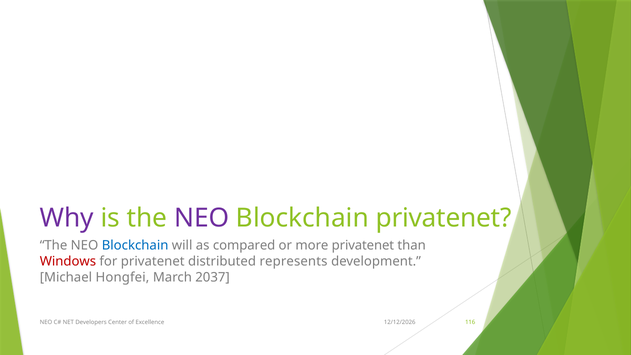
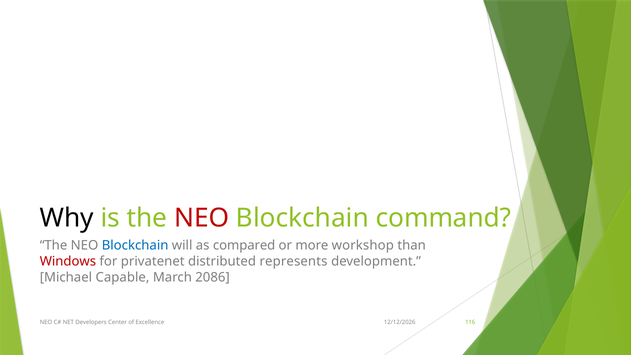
Why colour: purple -> black (67, 218)
NEO colour: purple -> red (202, 218)
Blockchain privatenet: privatenet -> command (443, 218)
more privatenet: privatenet -> workshop (363, 246)
Hongfei: Hongfei -> Capable (123, 277)
2037: 2037 -> 2086 (213, 277)
